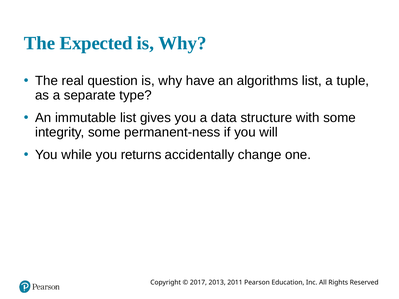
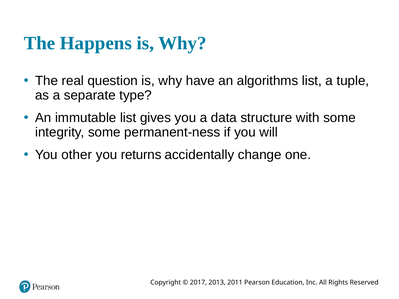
Expected: Expected -> Happens (96, 43)
while: while -> other (77, 155)
